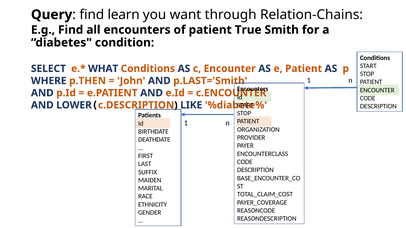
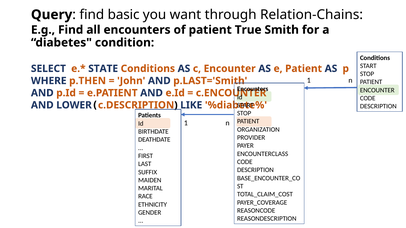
learn: learn -> basic (124, 15)
WHAT: WHAT -> STATE (103, 69)
